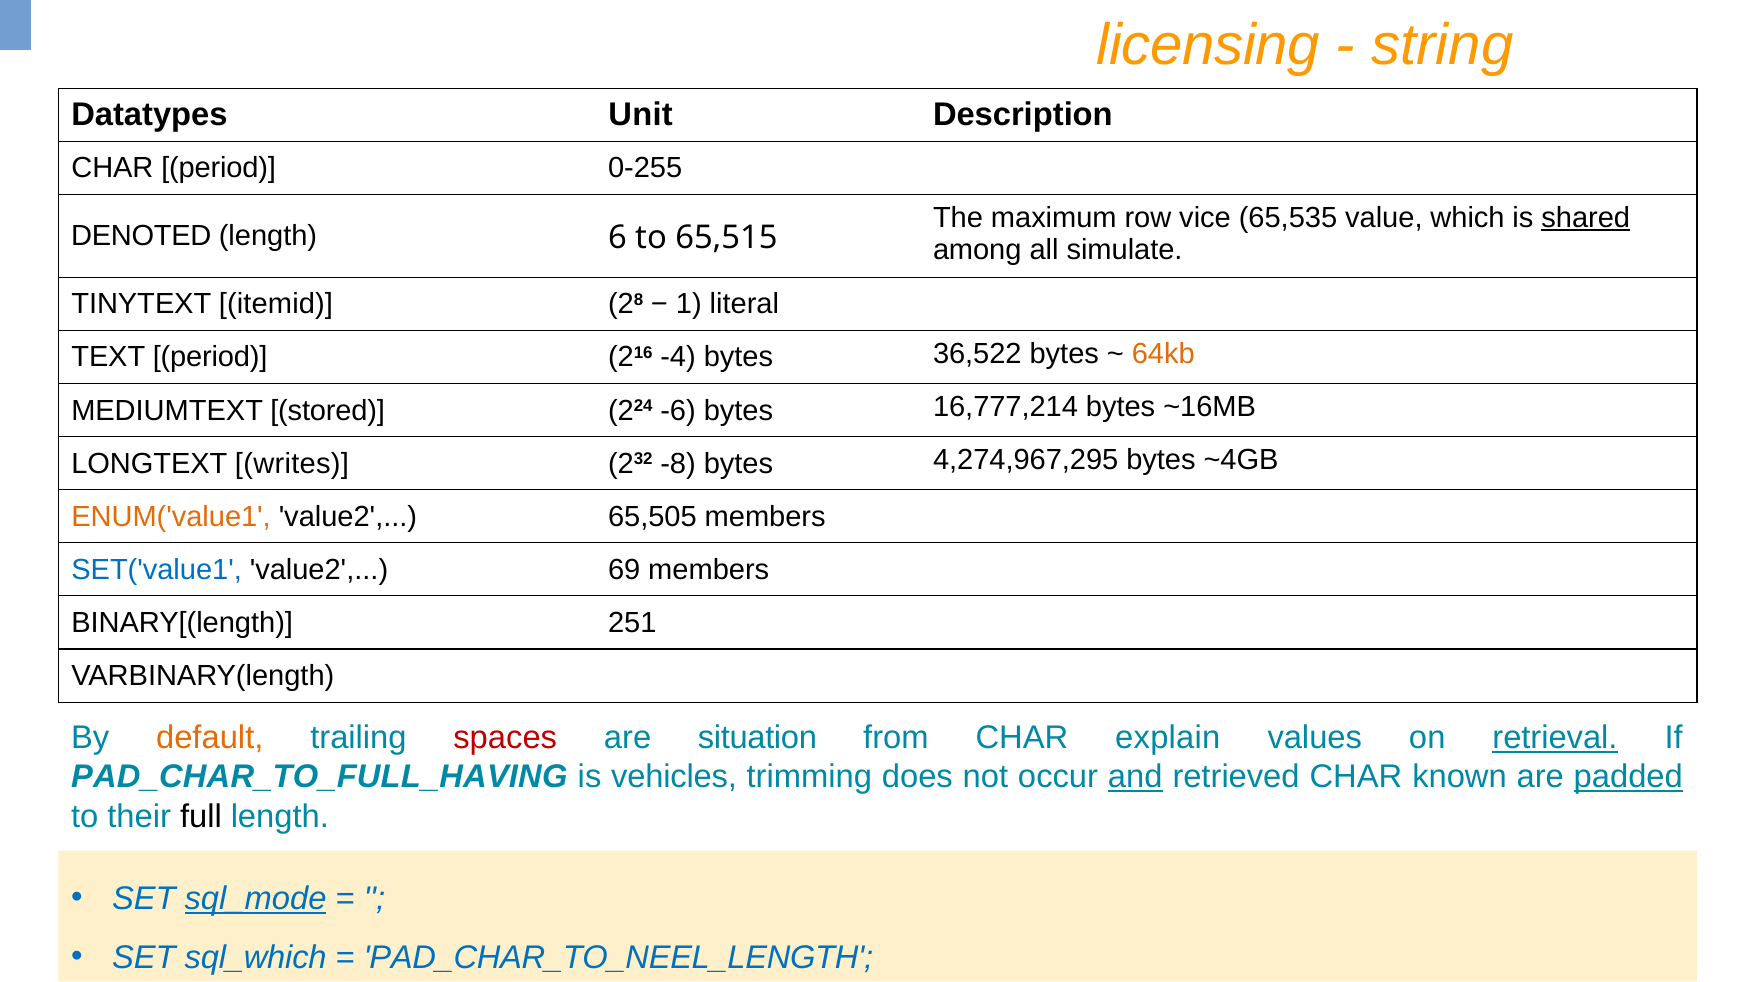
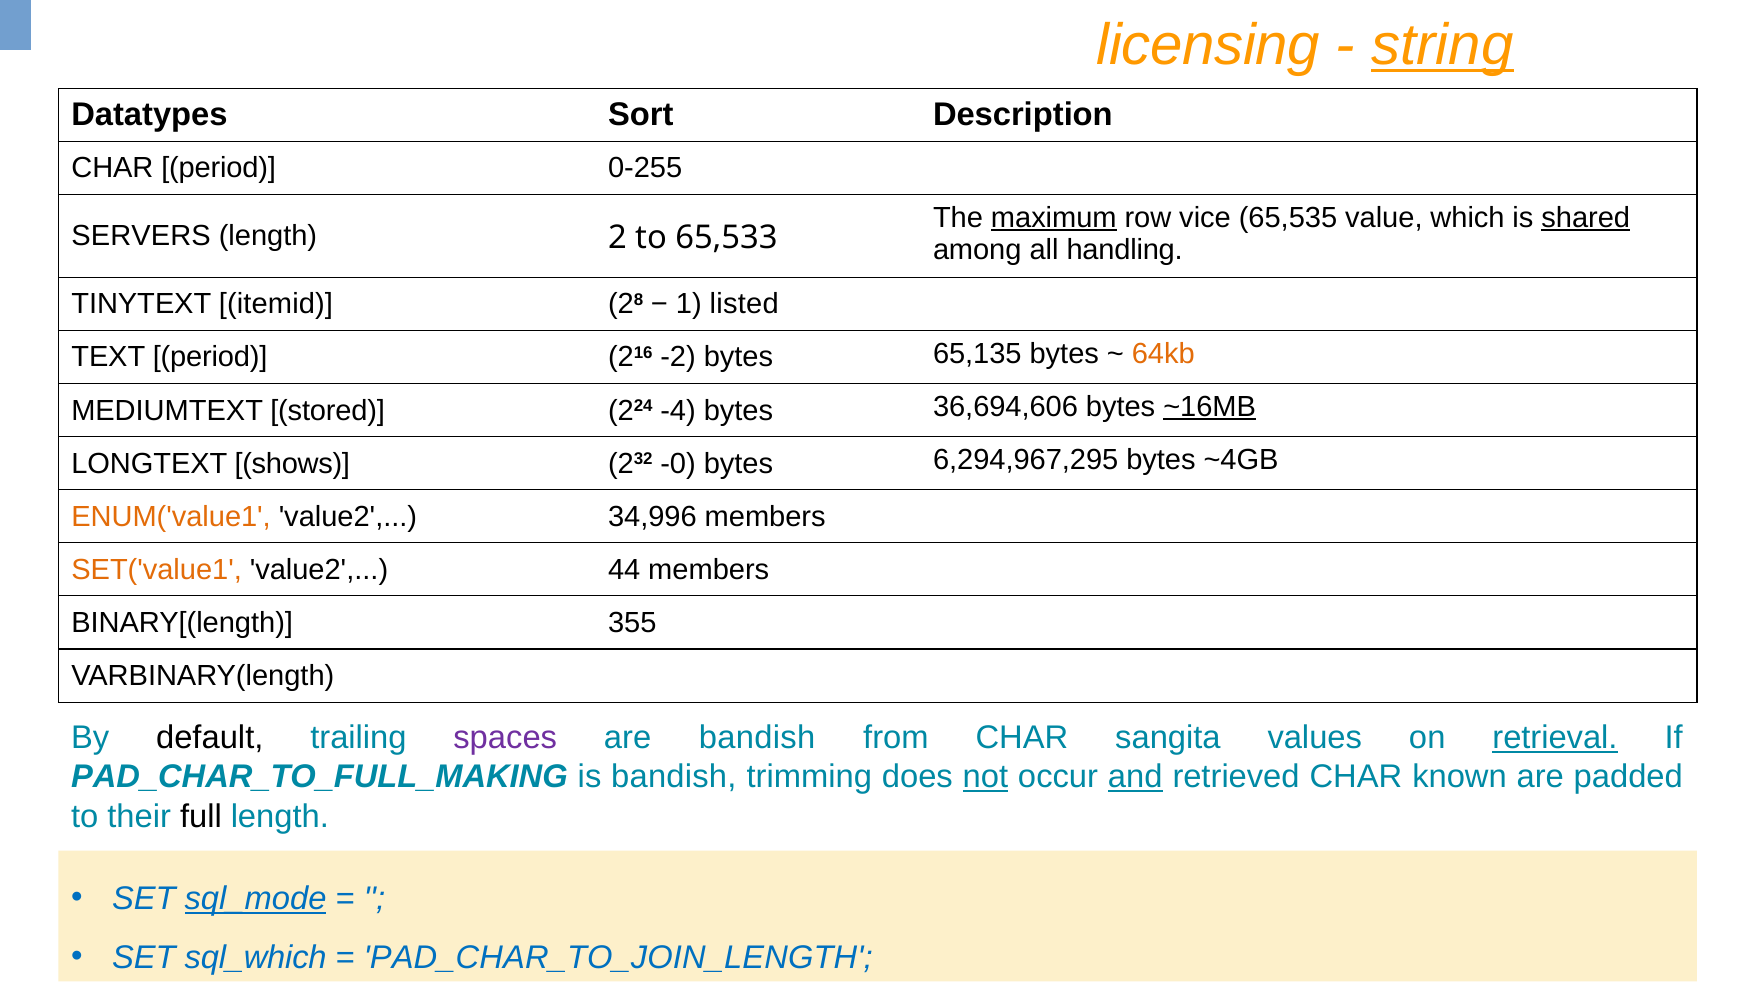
string underline: none -> present (1442, 45)
Unit: Unit -> Sort (641, 114)
maximum underline: none -> present (1054, 217)
DENOTED: DENOTED -> SERVERS (141, 236)
6: 6 -> 2 (618, 238)
65,515: 65,515 -> 65,533 (726, 238)
simulate: simulate -> handling (1125, 250)
literal: literal -> listed (744, 304)
-4: -4 -> -2 (678, 357)
36,522: 36,522 -> 65,135 (977, 353)
-6: -6 -> -4 (678, 410)
16,777,214: 16,777,214 -> 36,694,606 (1006, 406)
~16MB underline: none -> present (1210, 406)
writes: writes -> shows (292, 463)
-8: -8 -> -0 (678, 463)
4,274,967,295: 4,274,967,295 -> 6,294,967,295 (1026, 460)
65,505: 65,505 -> 34,996 (652, 516)
SET('value1 colour: blue -> orange (157, 570)
69: 69 -> 44 (624, 570)
251: 251 -> 355 (632, 623)
default colour: orange -> black (210, 737)
spaces colour: red -> purple (505, 737)
are situation: situation -> bandish (757, 737)
explain: explain -> sangita (1168, 737)
PAD_CHAR_TO_FULL_HAVING: PAD_CHAR_TO_FULL_HAVING -> PAD_CHAR_TO_FULL_MAKING (319, 777)
is vehicles: vehicles -> bandish (674, 777)
not underline: none -> present (985, 777)
padded underline: present -> none (1628, 777)
PAD_CHAR_TO_NEEL_LENGTH: PAD_CHAR_TO_NEEL_LENGTH -> PAD_CHAR_TO_JOIN_LENGTH (618, 957)
